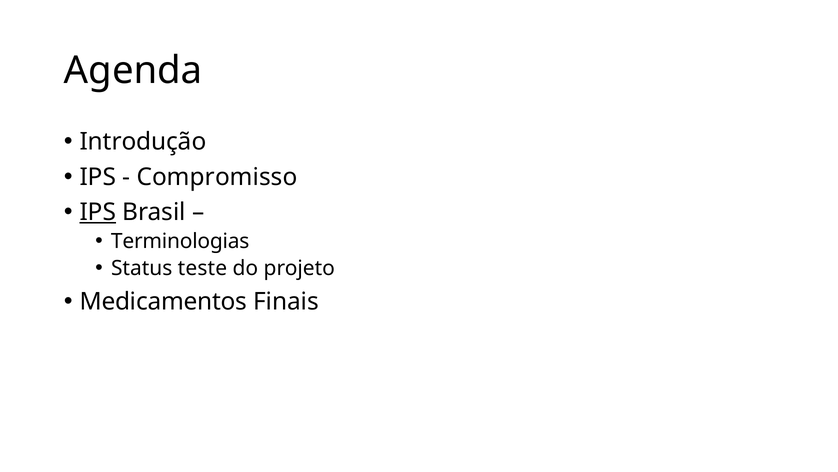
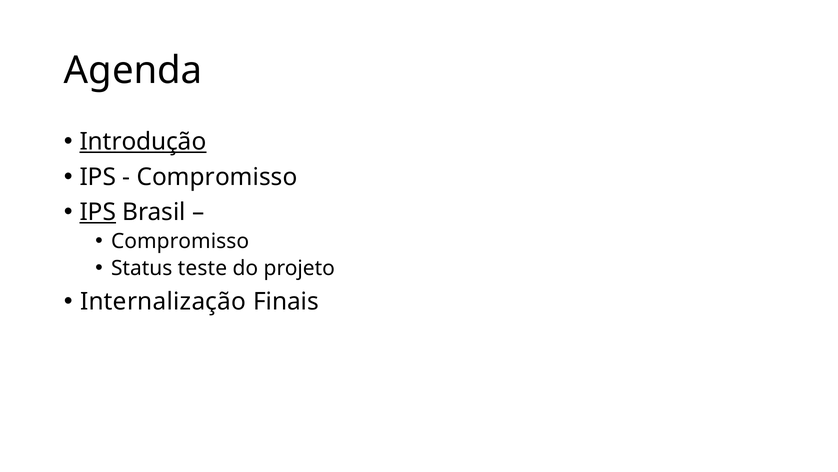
Introdução underline: none -> present (143, 142)
Terminologias: Terminologias -> Compromisso (180, 241)
Medicamentos: Medicamentos -> Internalização (163, 301)
